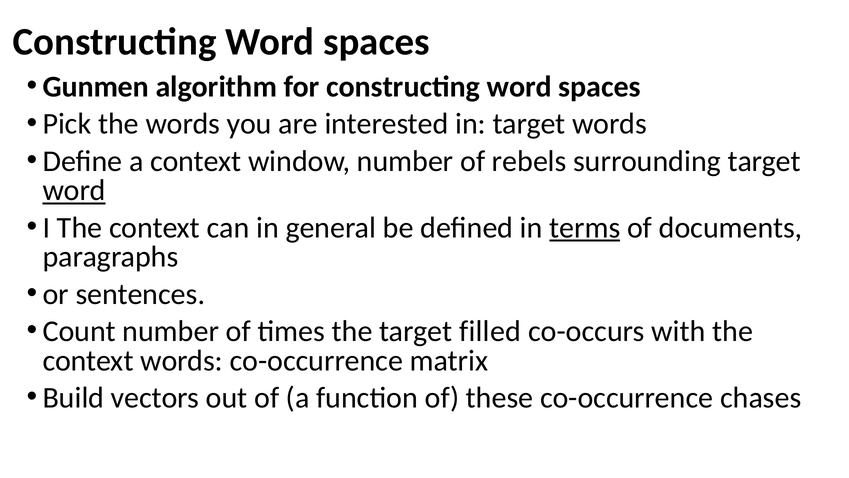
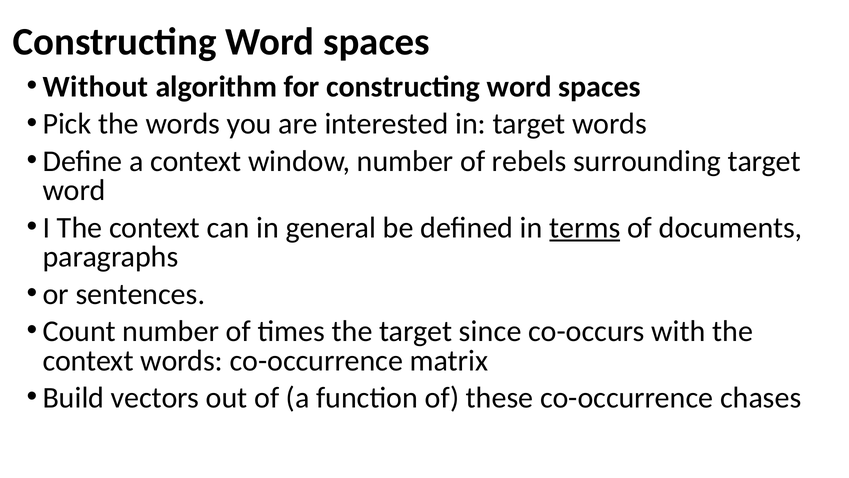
Gunmen: Gunmen -> Without (96, 87)
word underline: present -> none (74, 190)
filled: filled -> since (490, 331)
